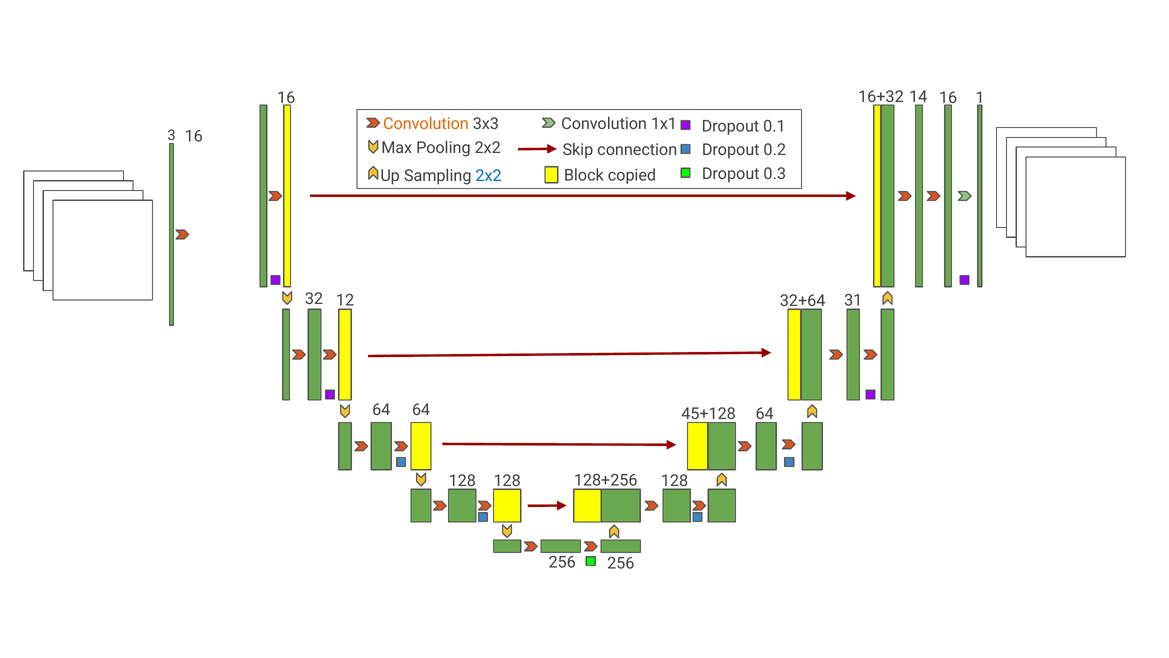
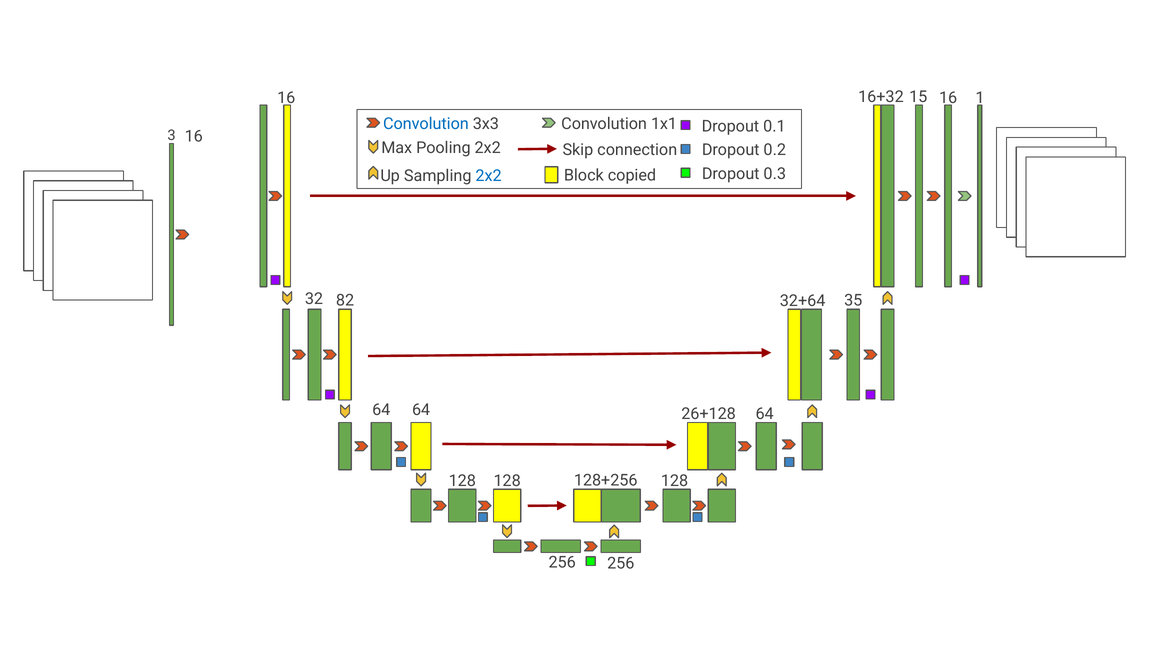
14: 14 -> 15 (918, 97)
Convolution colour: orange -> blue (426, 124)
12: 12 -> 82 (345, 300)
31: 31 -> 35 (853, 300)
45+128: 45+128 -> 26+128 (709, 413)
